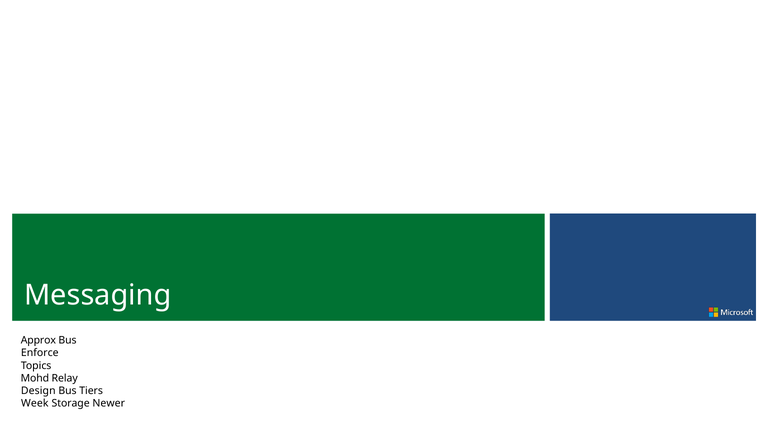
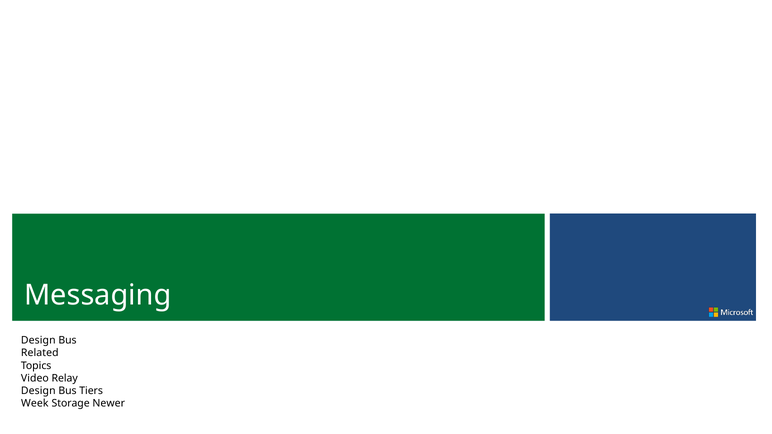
Approx: Approx -> Design (38, 341)
Enforce: Enforce -> Related (40, 353)
Mohd: Mohd -> Video (35, 378)
